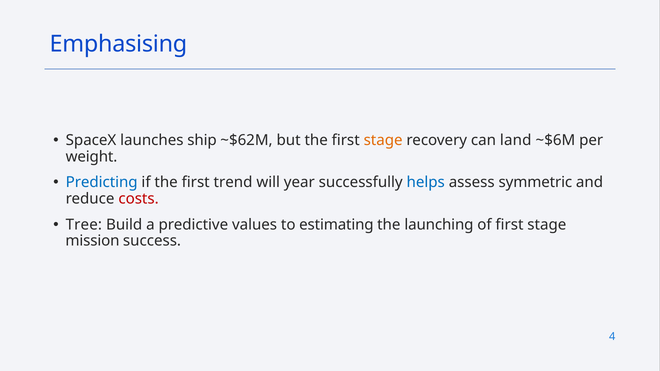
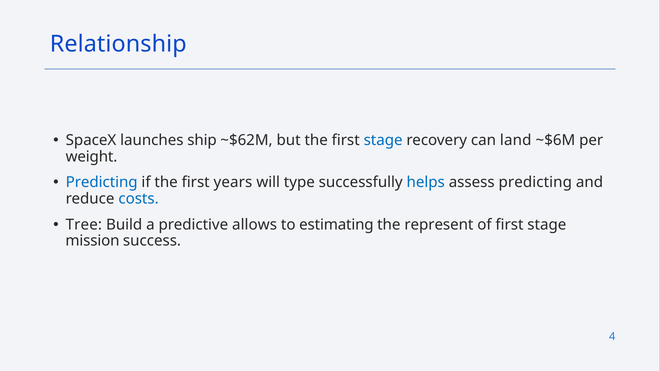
Emphasising: Emphasising -> Relationship (118, 44)
stage colour: orange -> blue (383, 140)
trend: trend -> years (233, 183)
year: year -> type (299, 183)
assess symmetric: symmetric -> predicting (535, 183)
costs colour: red -> blue (139, 199)
values: values -> allows (255, 225)
launching: launching -> represent (439, 225)
